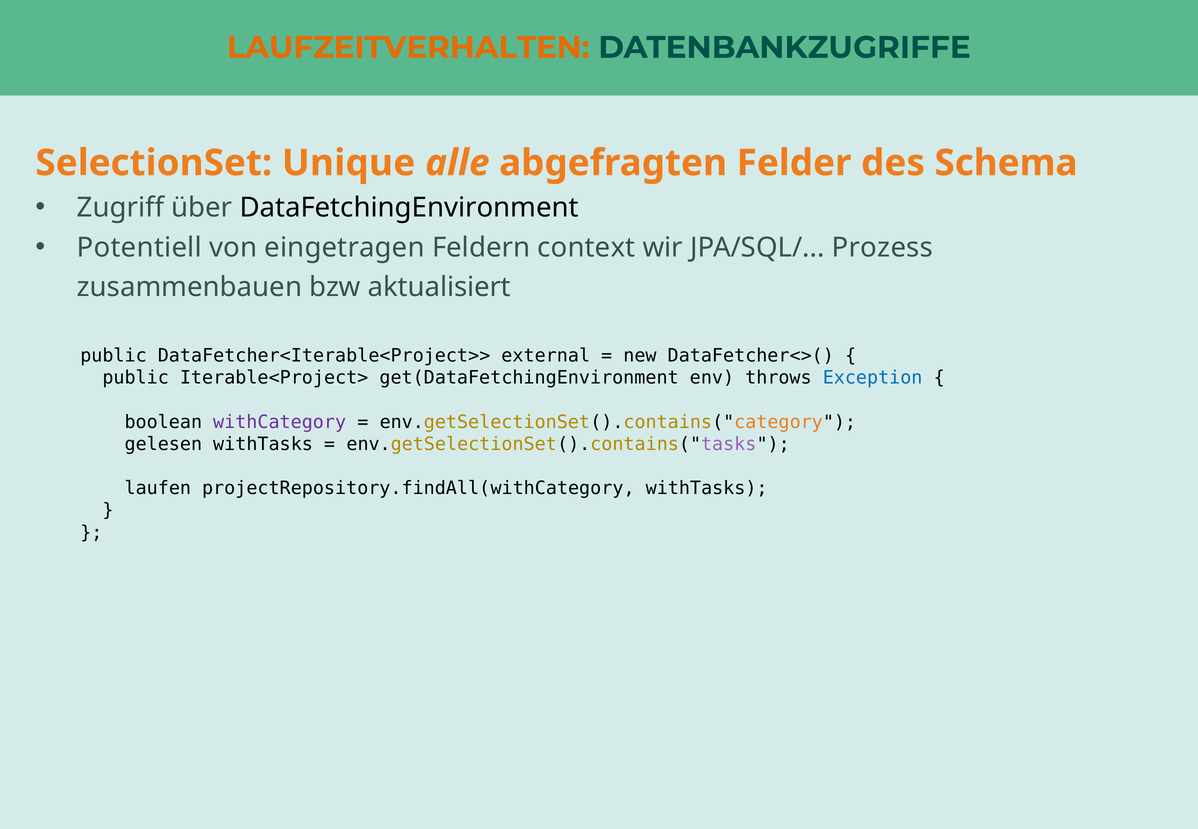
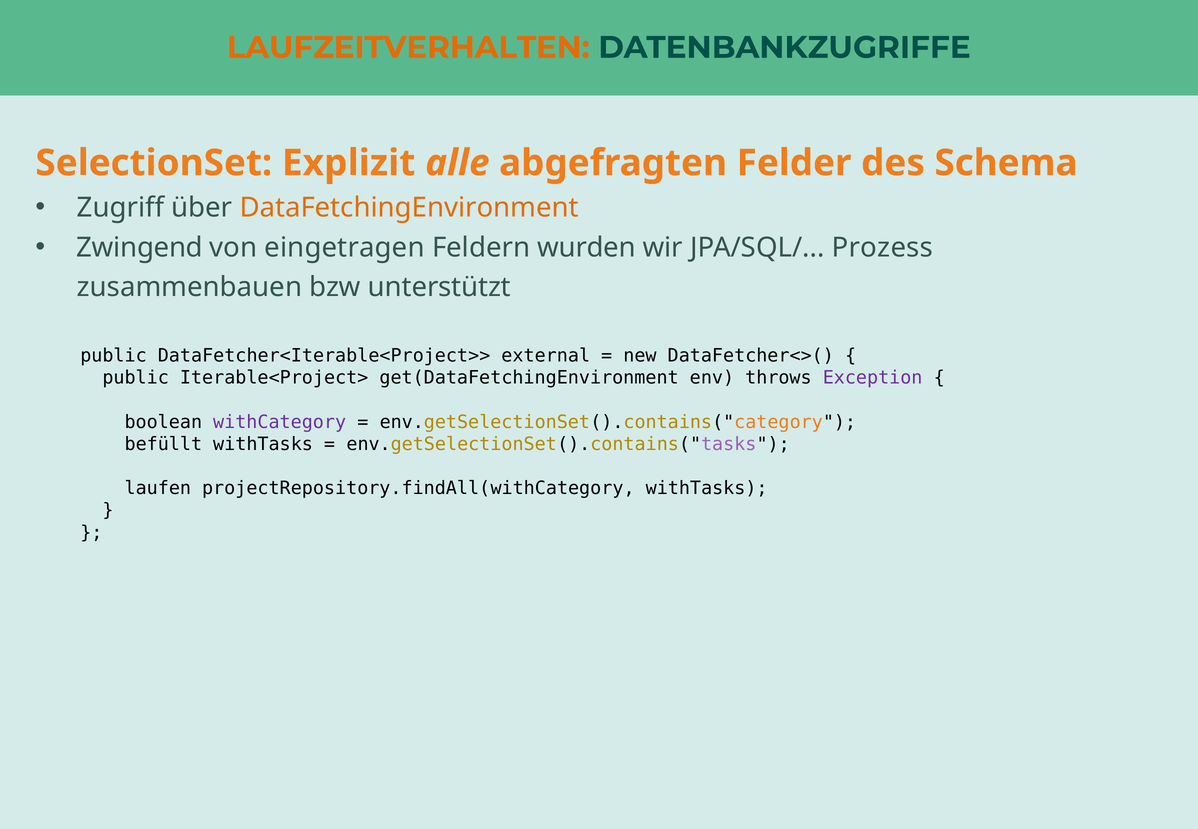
Unique: Unique -> Explizit (349, 163)
DataFetchingEnvironment colour: black -> orange (409, 208)
Potentiell: Potentiell -> Zwingend (140, 248)
context: context -> wurden (587, 248)
aktualisiert: aktualisiert -> unterstützt (439, 287)
Exception colour: blue -> purple (873, 378)
gelesen: gelesen -> befüllt (163, 444)
